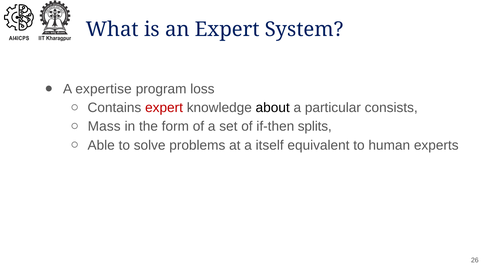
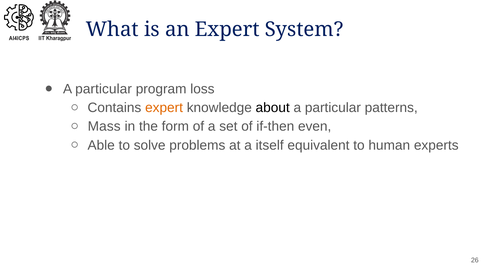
expertise: expertise -> particular (104, 89)
expert colour: red -> orange (164, 108)
consists: consists -> patterns (391, 108)
splits: splits -> even (315, 127)
